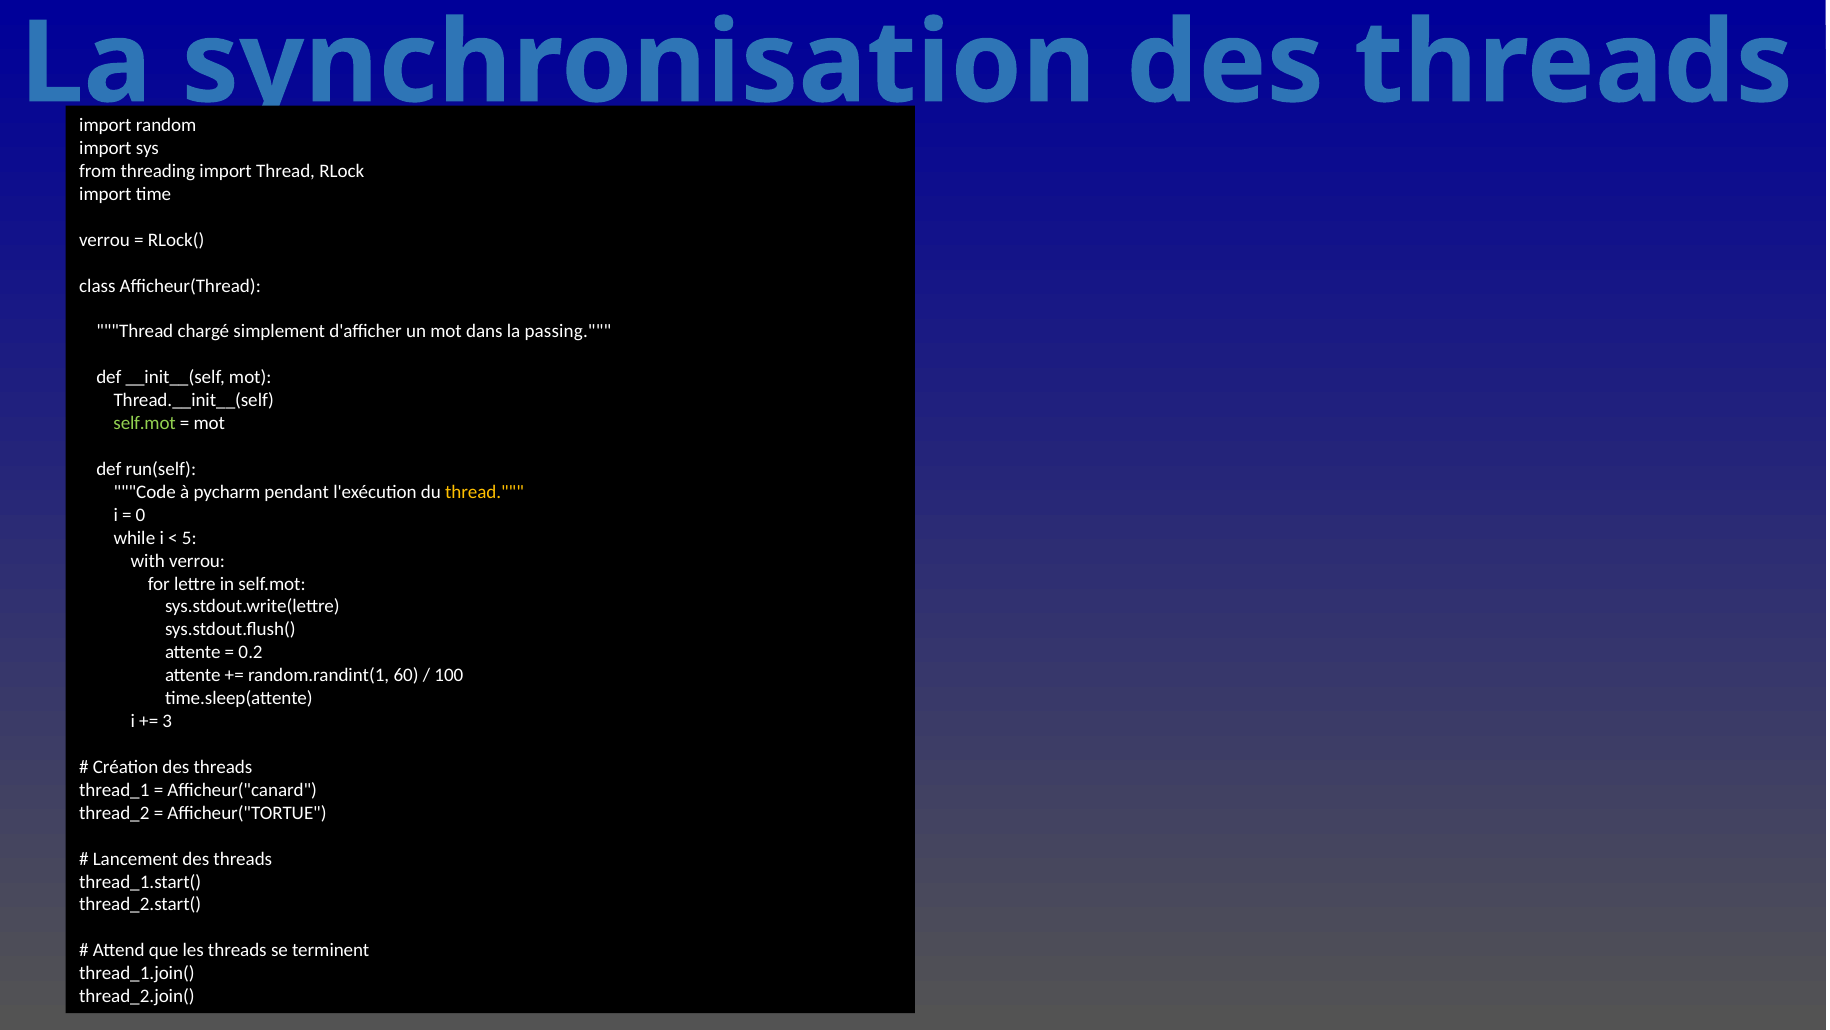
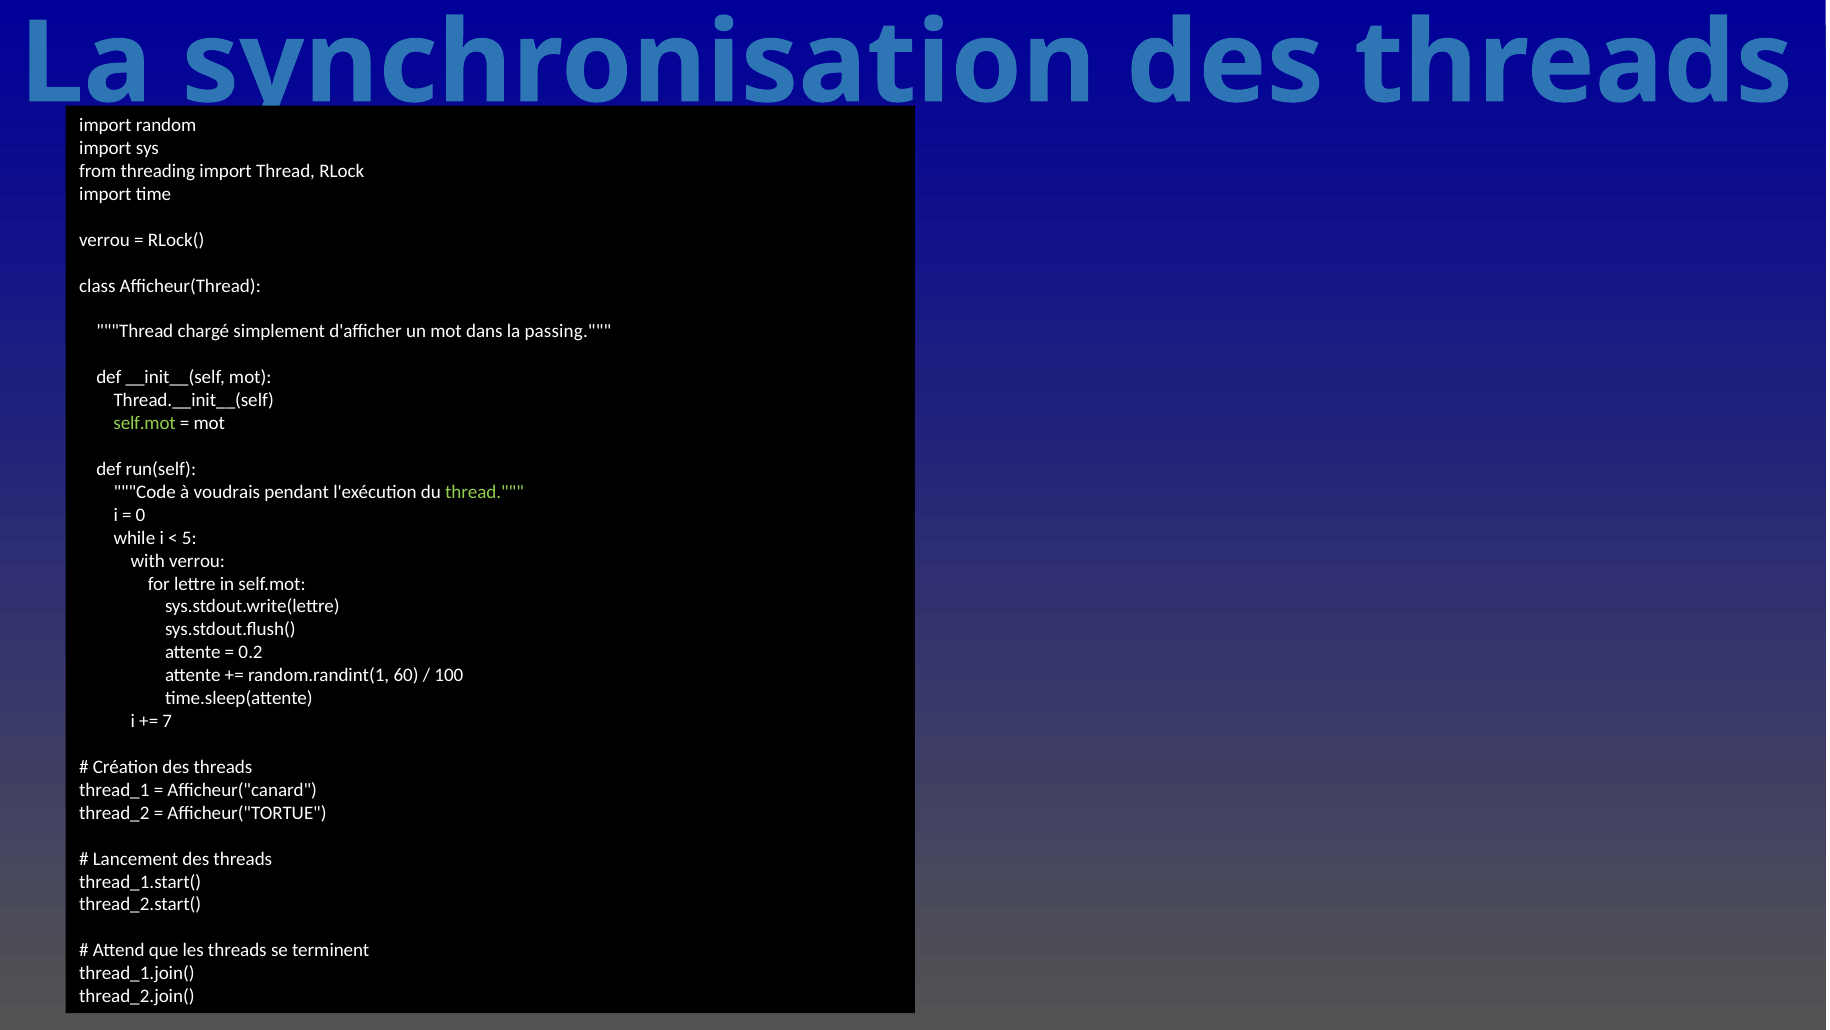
pycharm: pycharm -> voudrais (227, 492)
thread colour: yellow -> light green (485, 492)
3: 3 -> 7 (167, 721)
